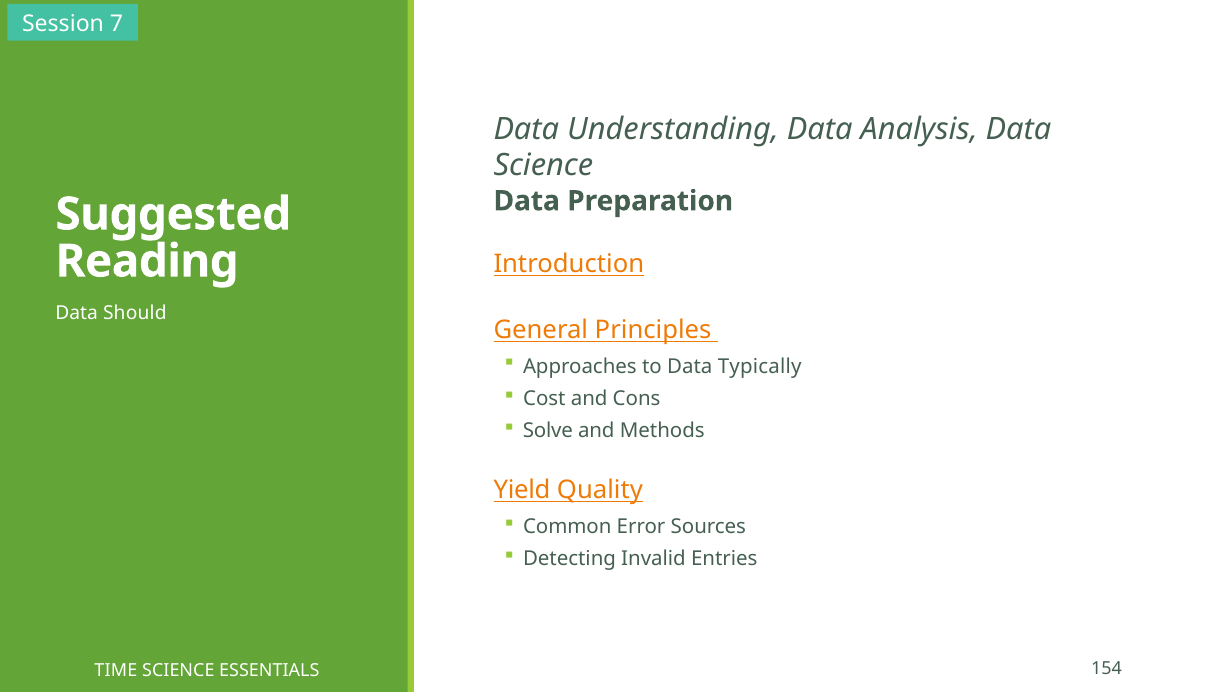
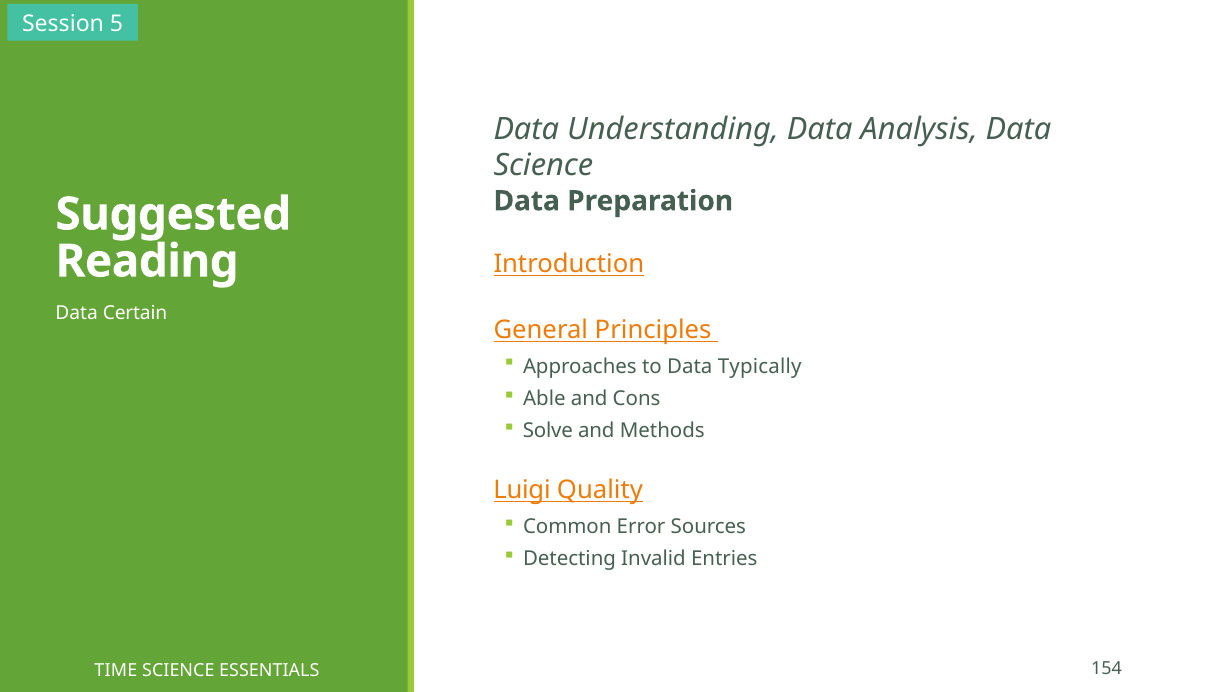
7: 7 -> 5 (116, 24)
Should: Should -> Certain (135, 313)
Cost: Cost -> Able (544, 399)
Yield: Yield -> Luigi (522, 490)
